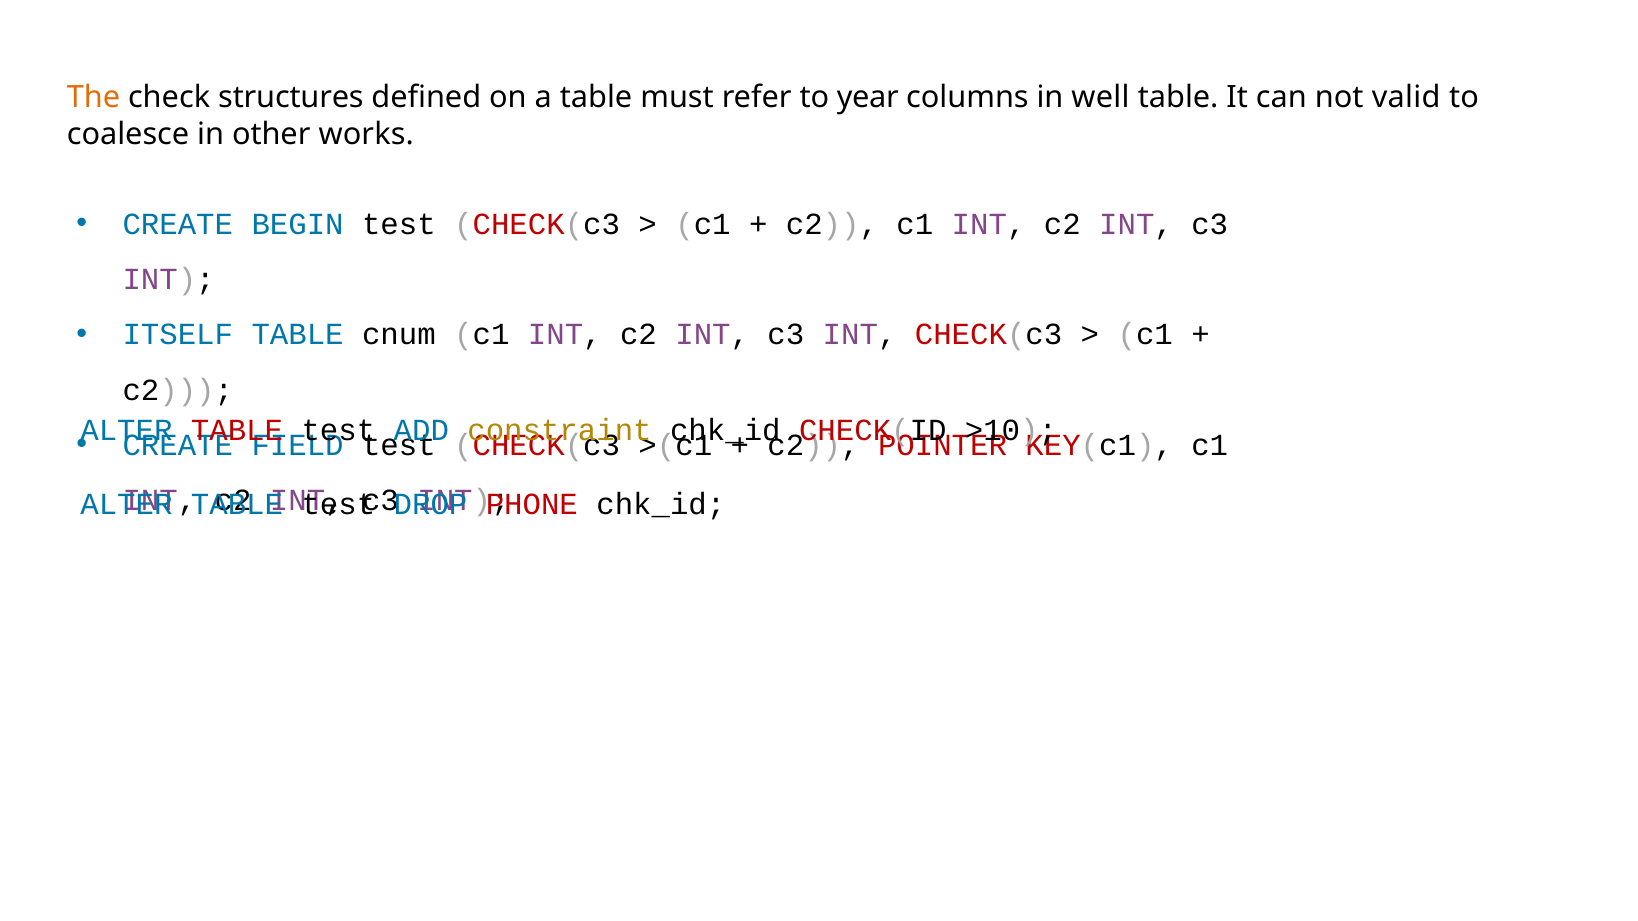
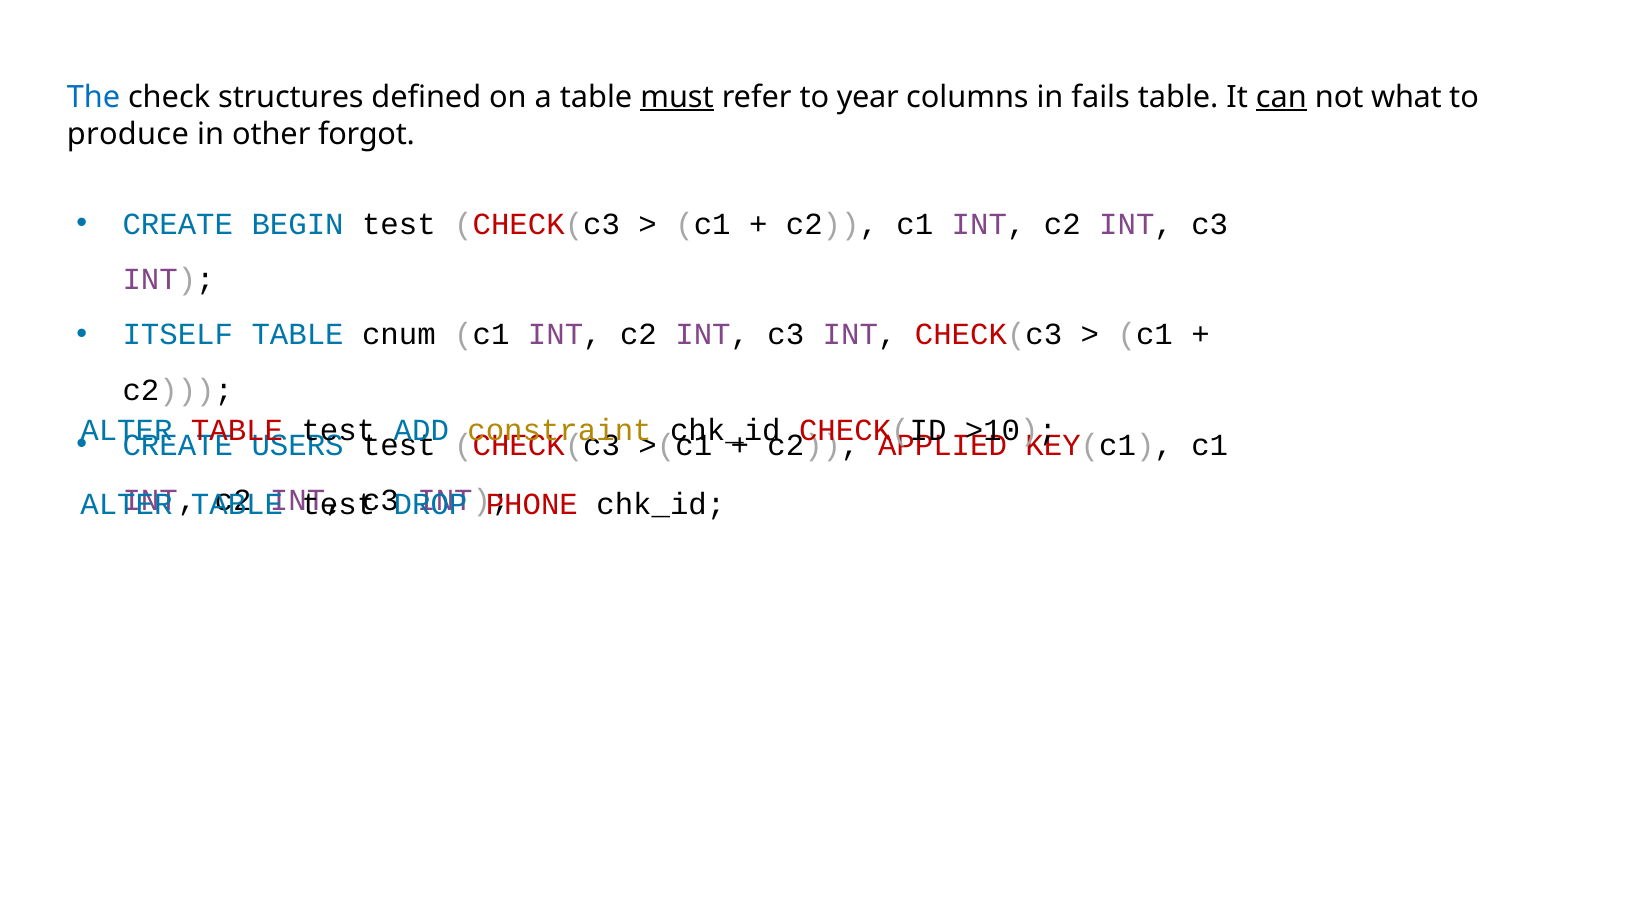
The colour: orange -> blue (93, 97)
must underline: none -> present (677, 97)
well: well -> fails (1101, 97)
can underline: none -> present (1281, 97)
valid: valid -> what (1406, 97)
coalesce: coalesce -> produce (128, 134)
works: works -> forgot (366, 134)
FIELD: FIELD -> USERS (298, 445)
POINTER: POINTER -> APPLIED (943, 445)
